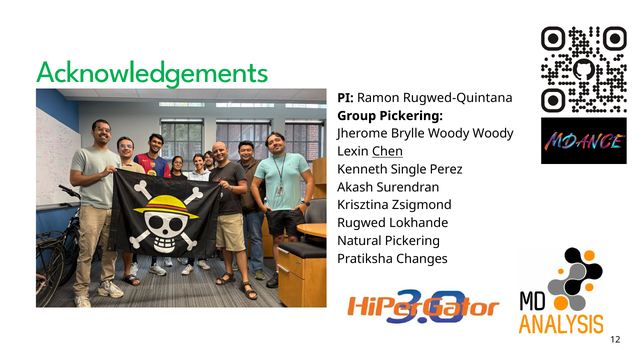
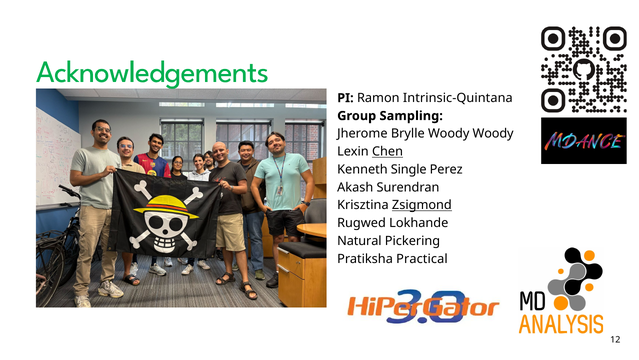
Rugwed-Quintana: Rugwed-Quintana -> Intrinsic-Quintana (458, 98)
Group Pickering: Pickering -> Sampling (411, 116)
Zsigmond underline: none -> present (422, 205)
Changes: Changes -> Practical (422, 259)
